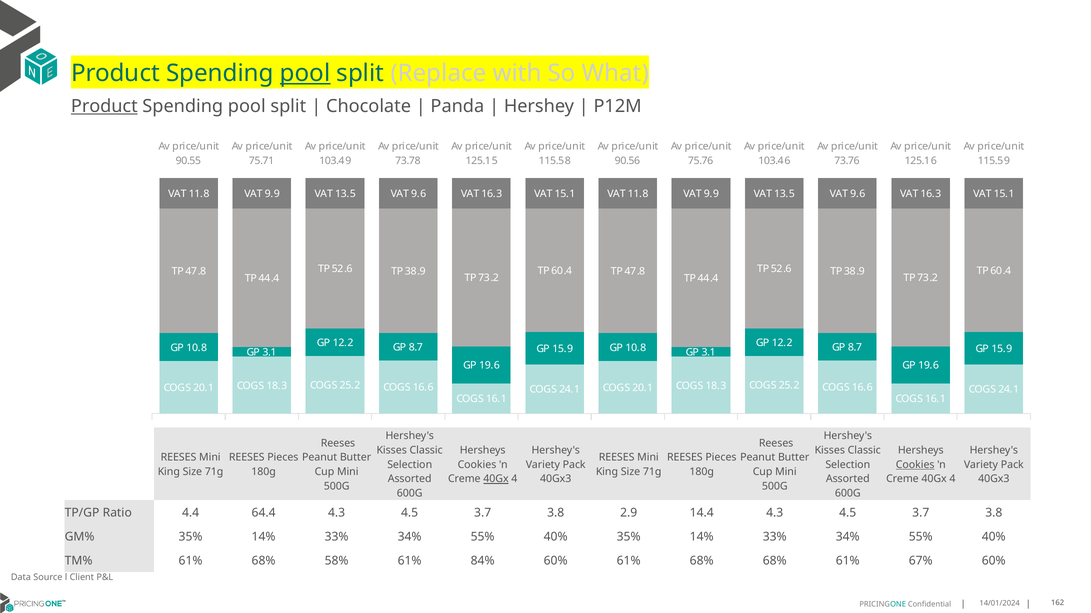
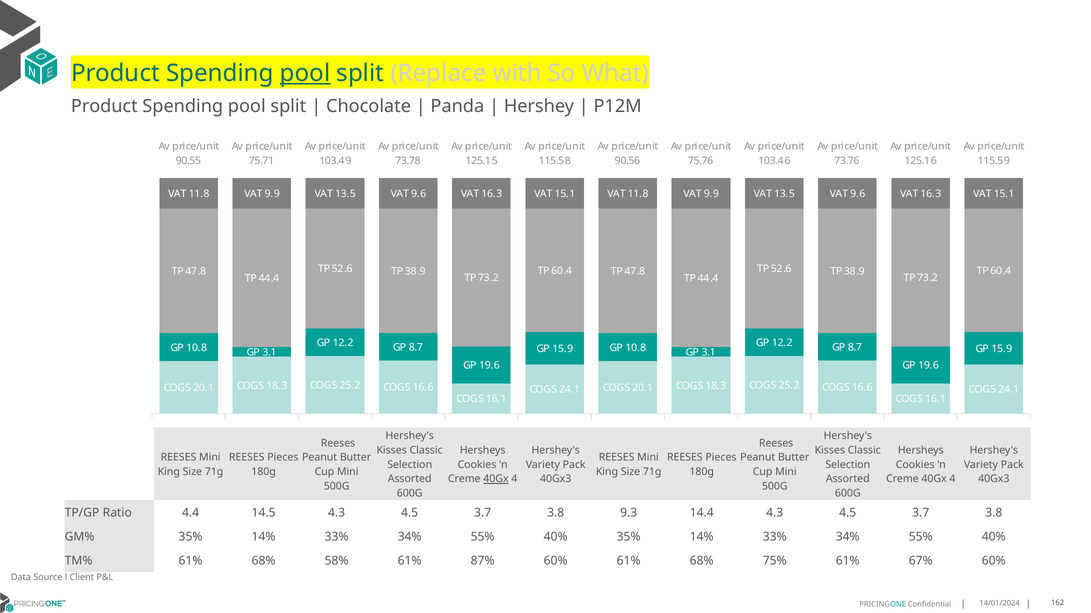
Product underline: present -> none (104, 106)
Cookies underline: present -> none (915, 465)
64.4: 64.4 -> 14.5 (264, 513)
2.9: 2.9 -> 9.3 (629, 513)
84%: 84% -> 87% (483, 562)
68% 68%: 68% -> 75% (775, 562)
